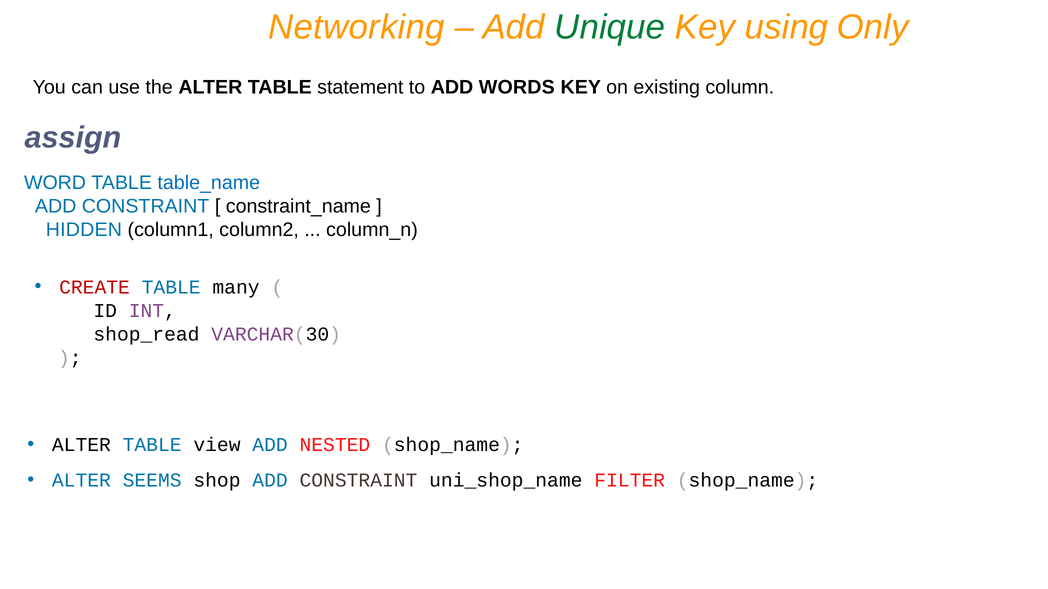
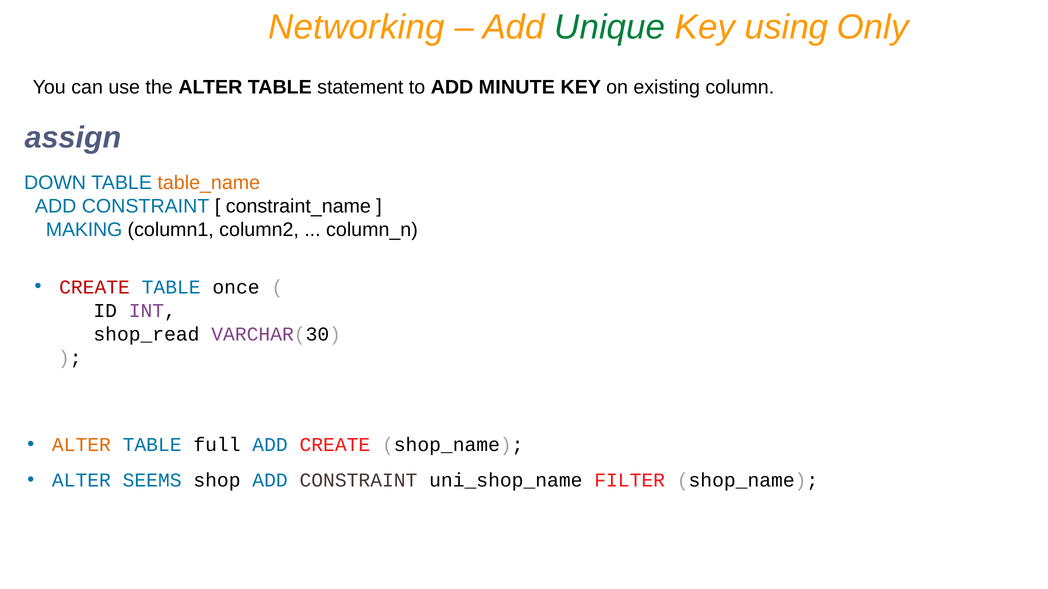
WORDS: WORDS -> MINUTE (517, 87)
WORD: WORD -> DOWN (55, 183)
table_name colour: blue -> orange (209, 183)
HIDDEN: HIDDEN -> MAKING (84, 230)
many: many -> once (236, 287)
ALTER colour: black -> orange (81, 445)
view: view -> full (217, 445)
ADD NESTED: NESTED -> CREATE (335, 445)
